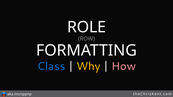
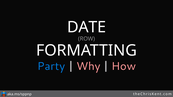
ROLE: ROLE -> DATE (87, 27)
Class: Class -> Party (51, 66)
Why colour: yellow -> pink (88, 66)
